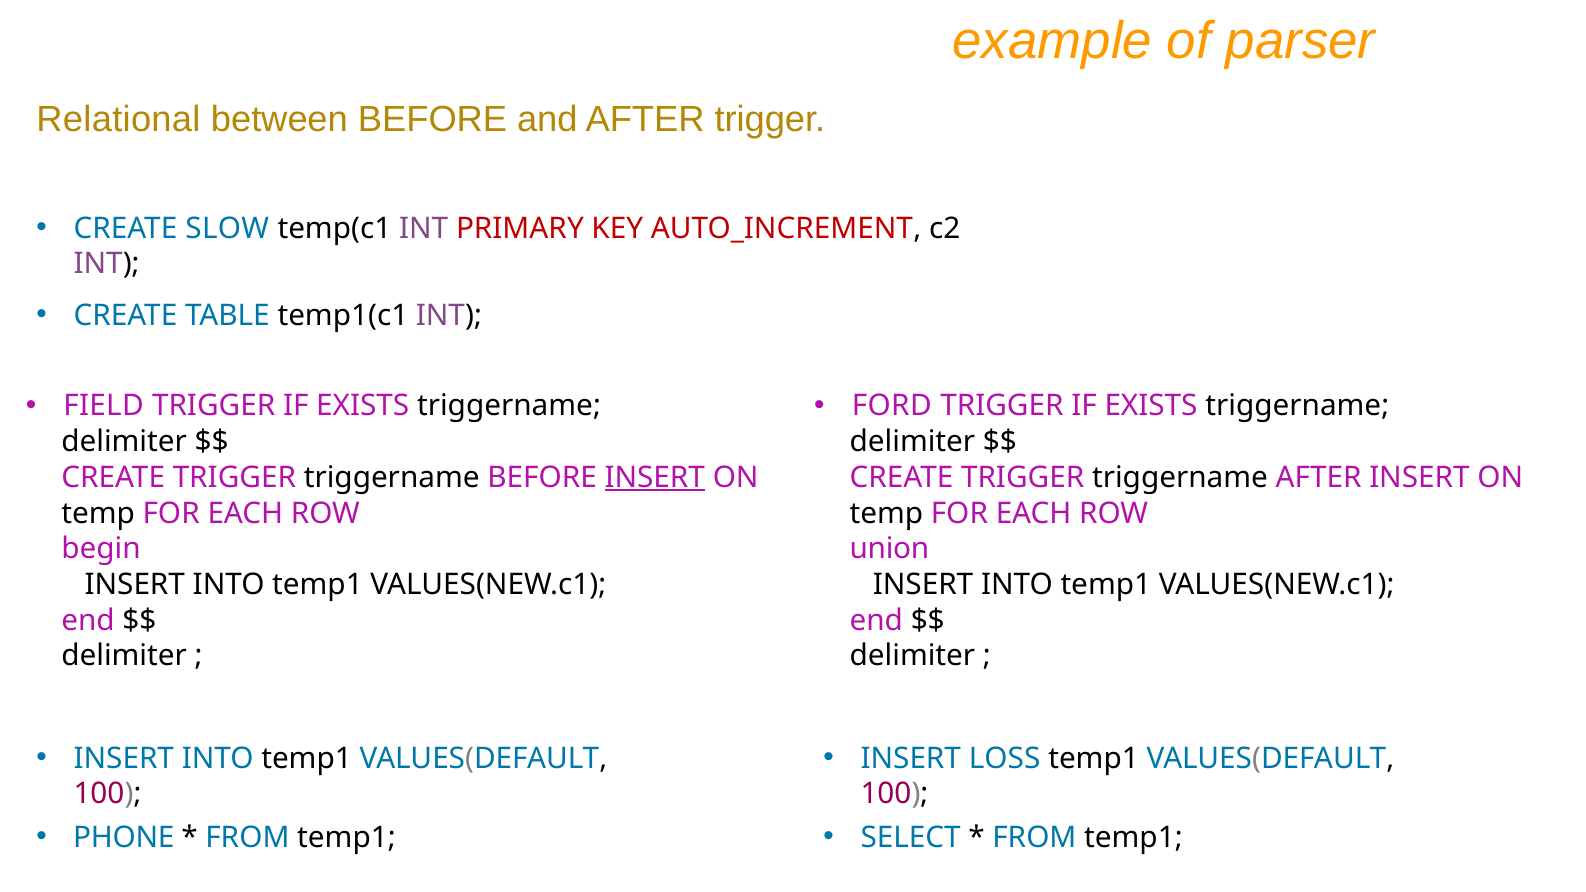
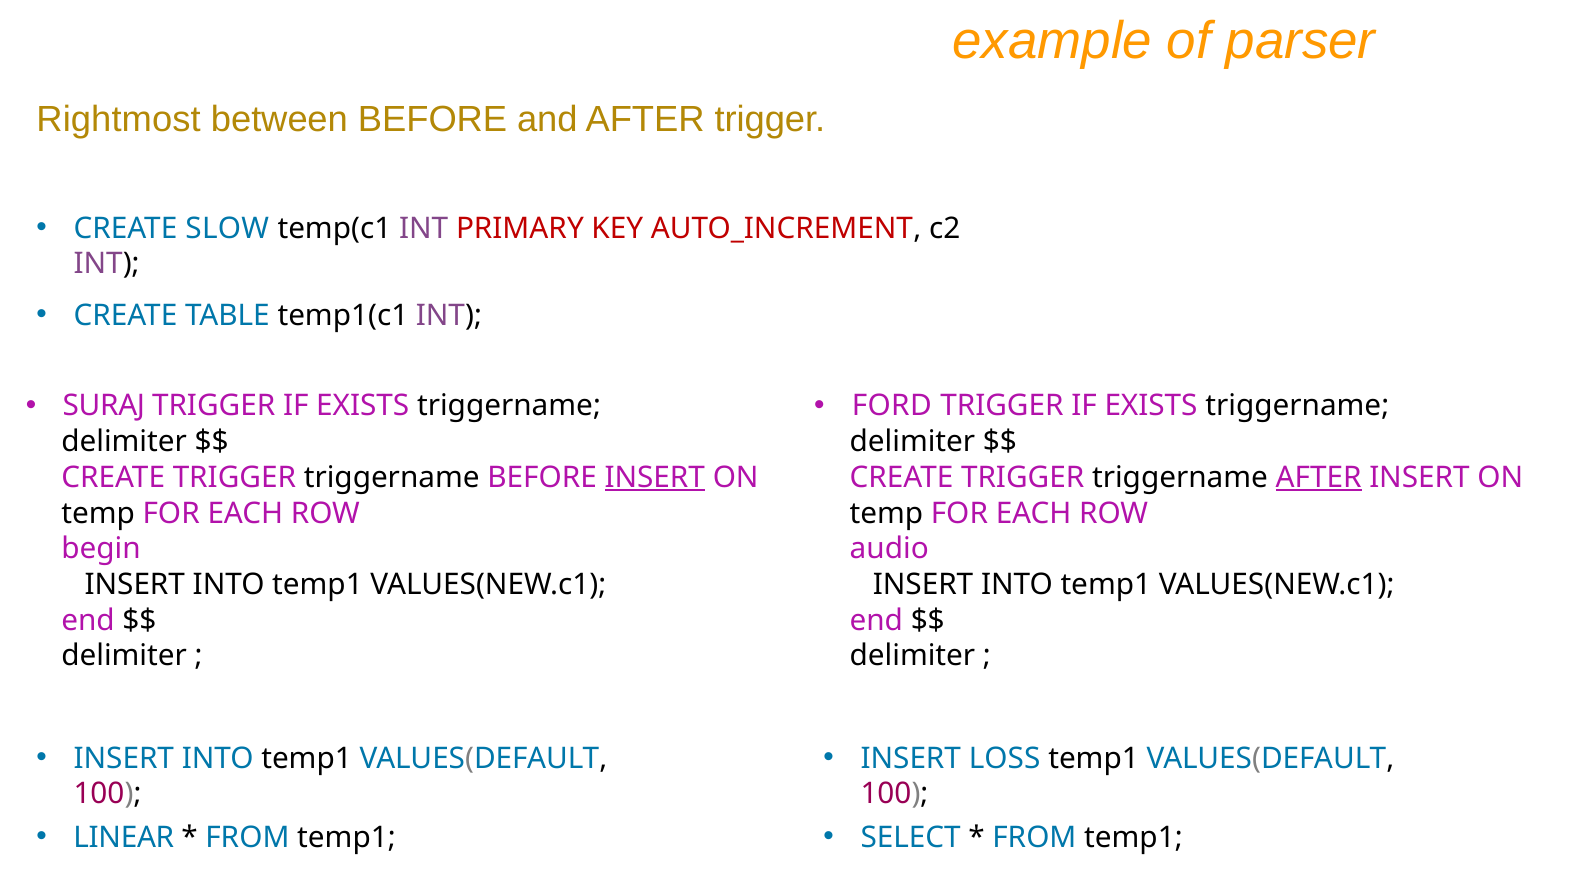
Relational: Relational -> Rightmost (119, 119)
FIELD: FIELD -> SURAJ (104, 406)
AFTER underline: none -> present (1319, 478)
union: union -> audio (889, 549)
PHONE: PHONE -> LINEAR (124, 838)
